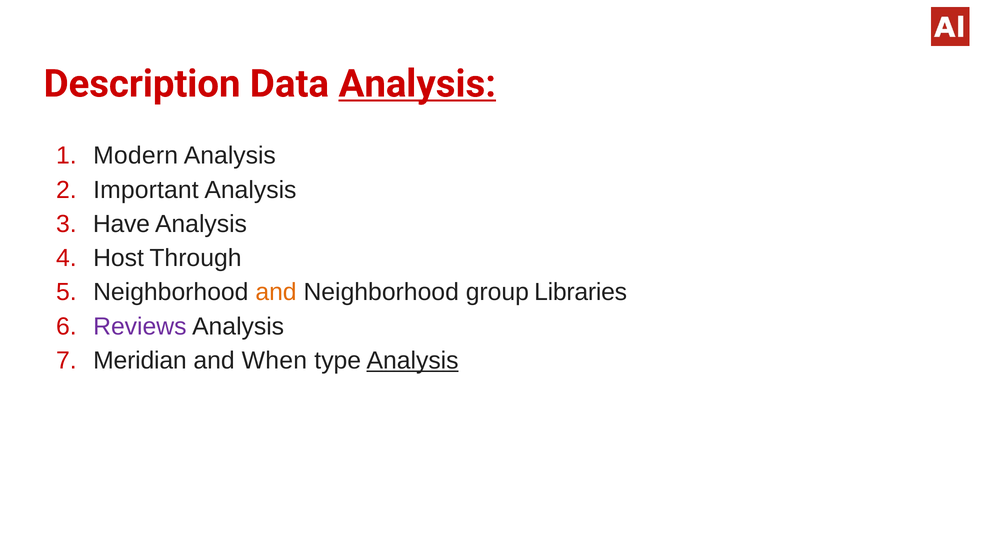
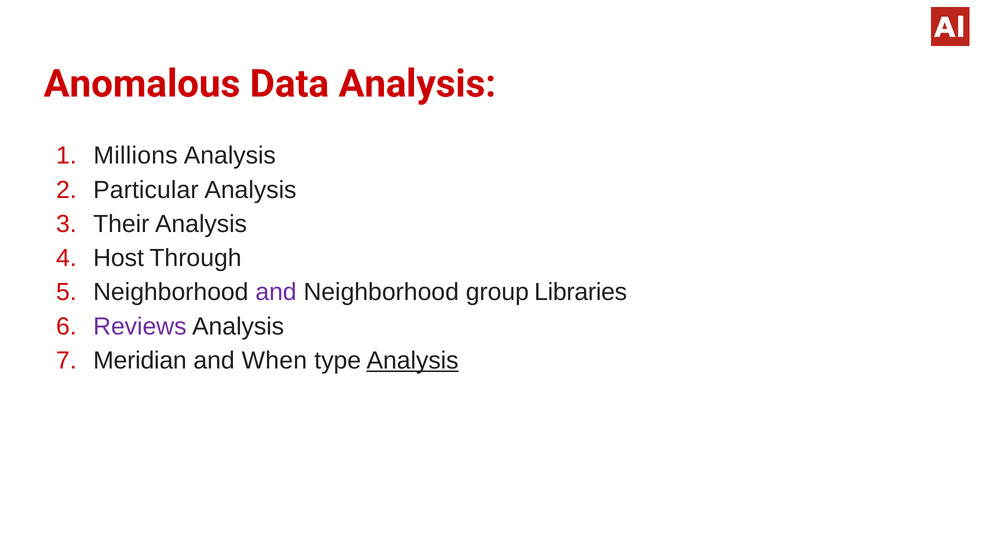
Description: Description -> Anomalous (142, 84)
Analysis underline: present -> none (417, 84)
Modern: Modern -> Millions (136, 156)
Important: Important -> Particular (146, 190)
Have: Have -> Their (121, 224)
and colour: orange -> purple (276, 292)
